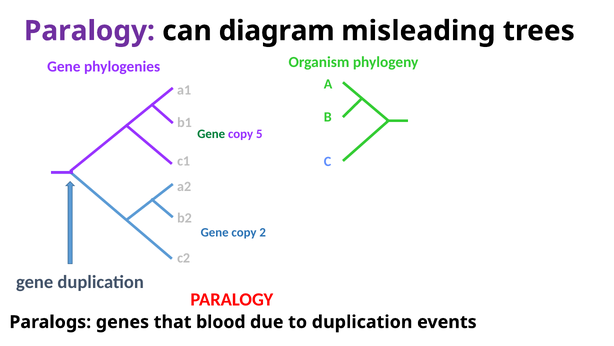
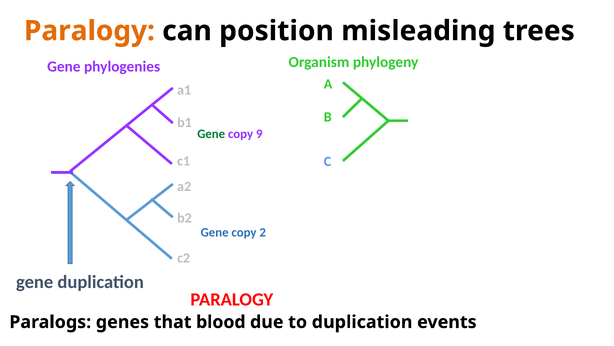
Paralogy colour: purple -> orange (89, 31)
diagram: diagram -> position (277, 31)
5: 5 -> 9 (259, 134)
